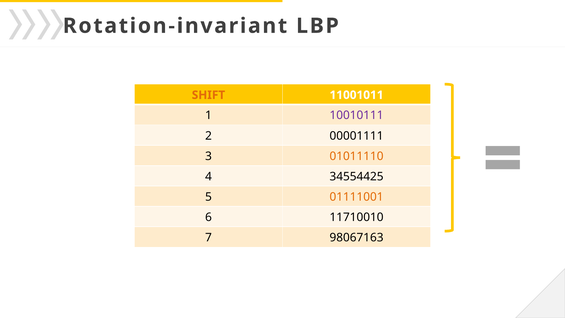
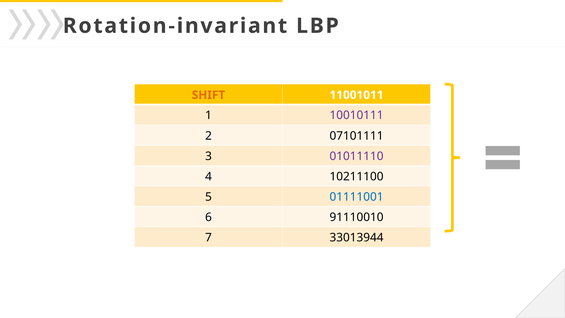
00001111: 00001111 -> 07101111 (357, 136)
01011110 colour: orange -> purple (357, 156)
34554425: 34554425 -> 10211100 (357, 176)
01111001 colour: orange -> blue (357, 197)
11710010: 11710010 -> 91110010 (357, 217)
98067163: 98067163 -> 33013944 (357, 237)
